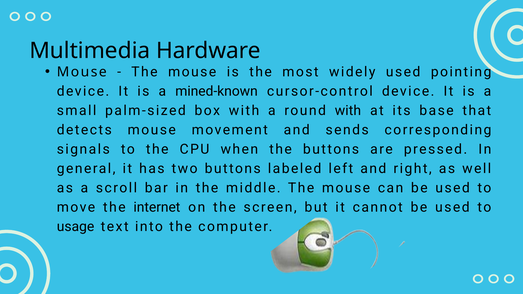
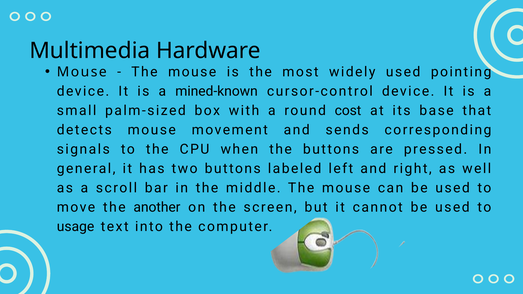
round with: with -> cost (348, 111)
internet: internet -> another (157, 207)
